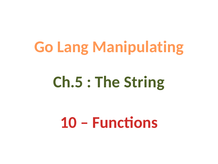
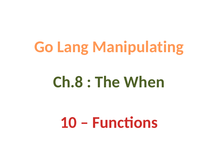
Ch.5: Ch.5 -> Ch.8 (68, 82)
String: String -> When (144, 82)
